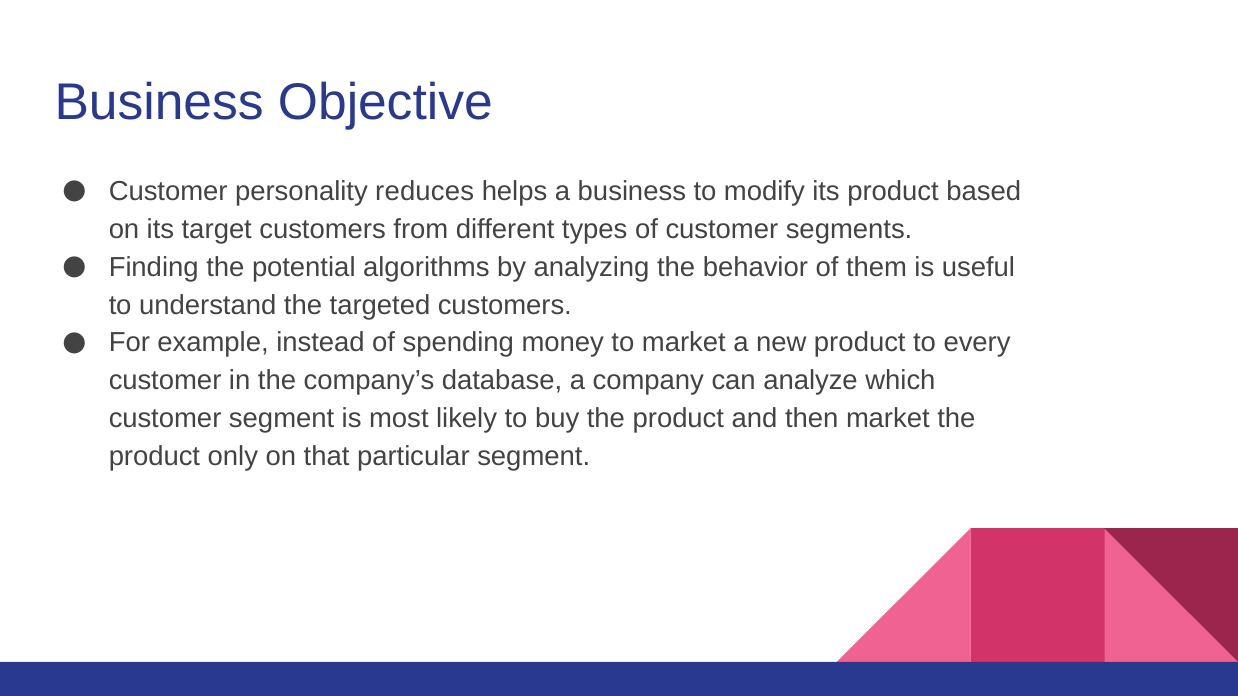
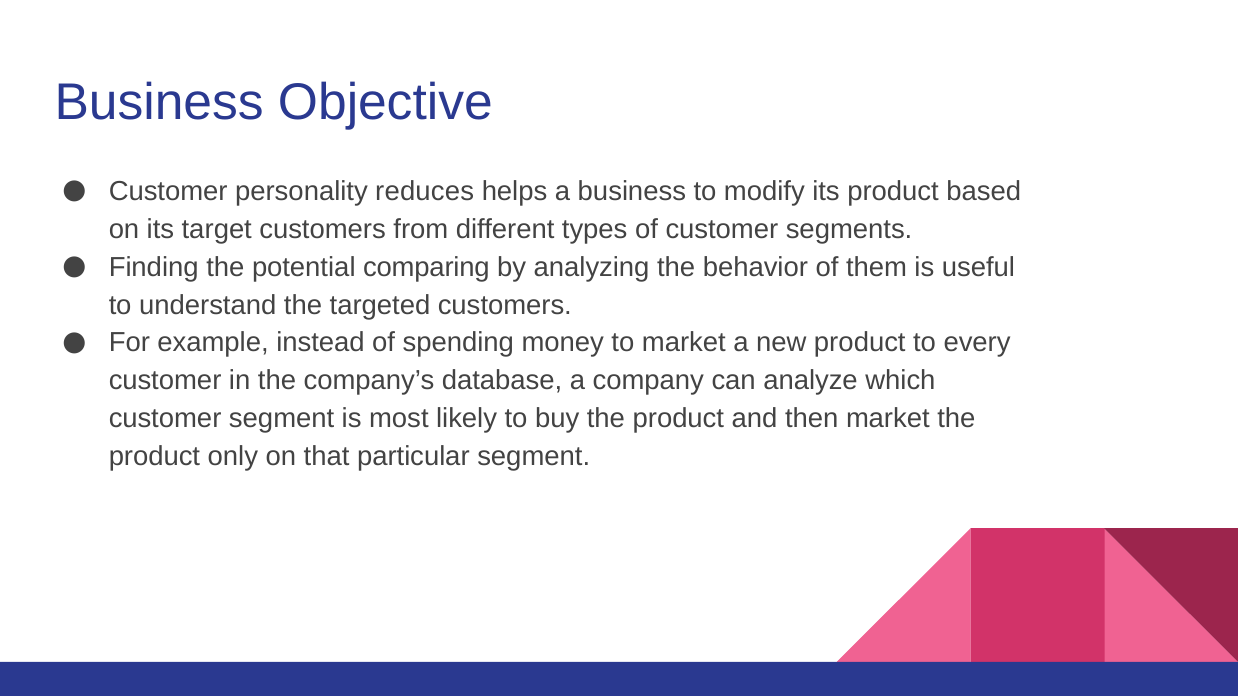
algorithms: algorithms -> comparing (426, 267)
